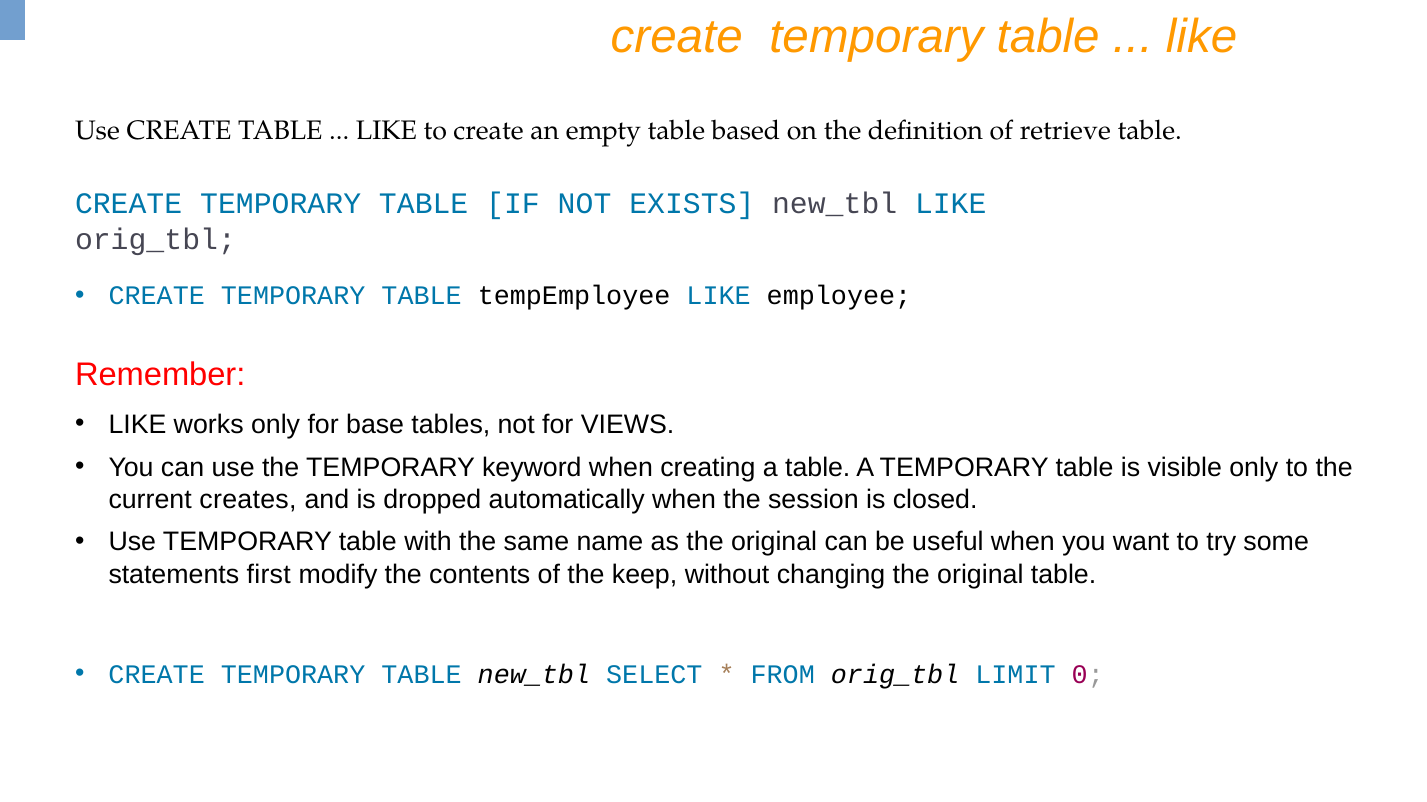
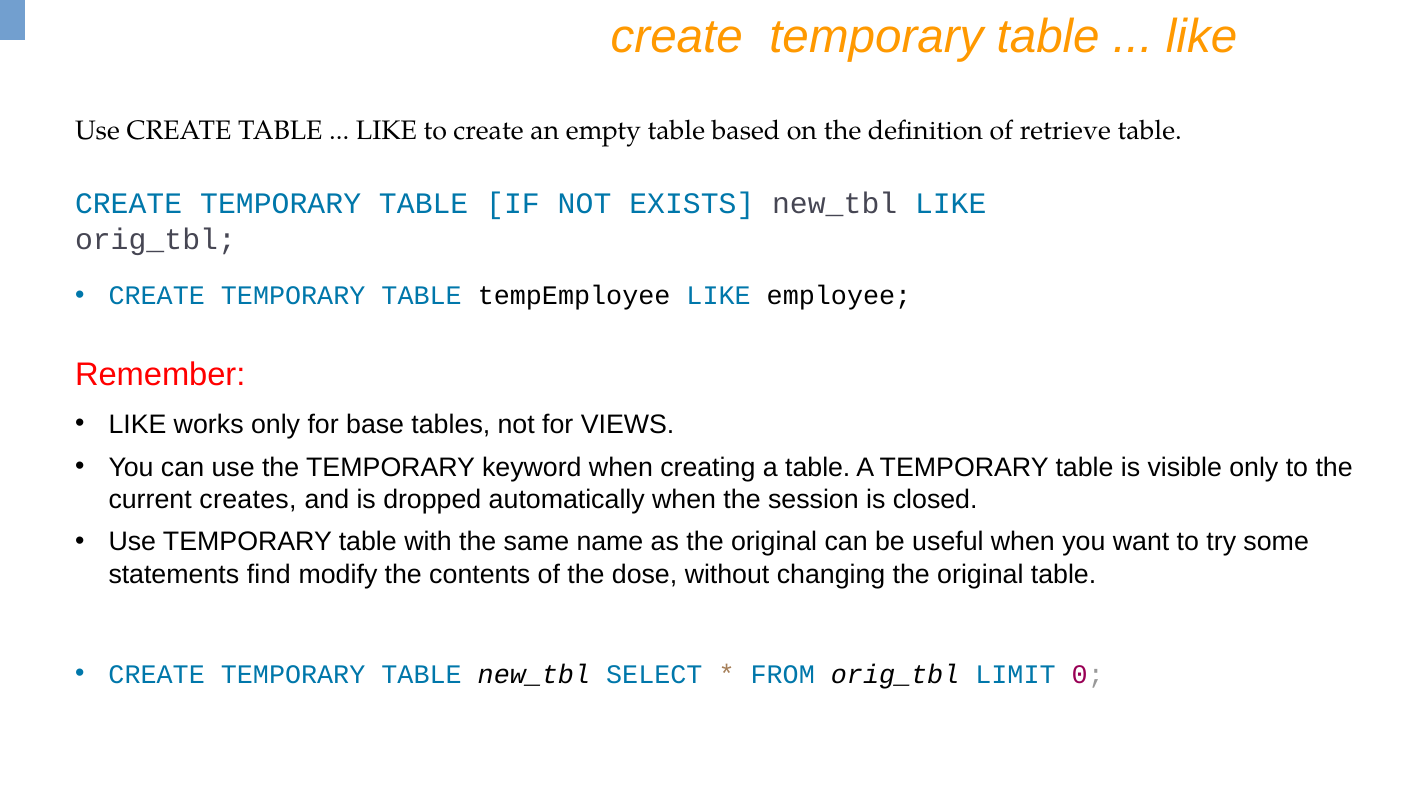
first: first -> find (269, 575)
keep: keep -> dose (645, 575)
